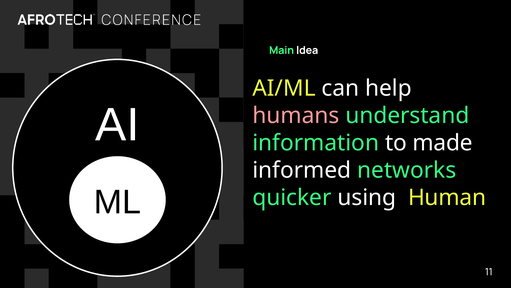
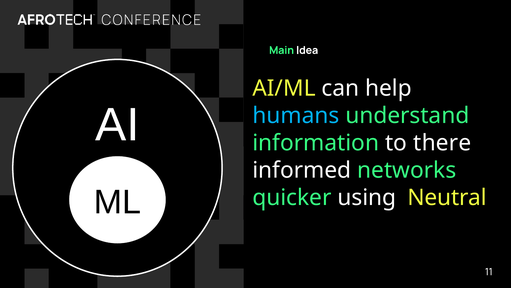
humans colour: pink -> light blue (296, 115)
made: made -> there (442, 143)
Human: Human -> Neutral (447, 197)
